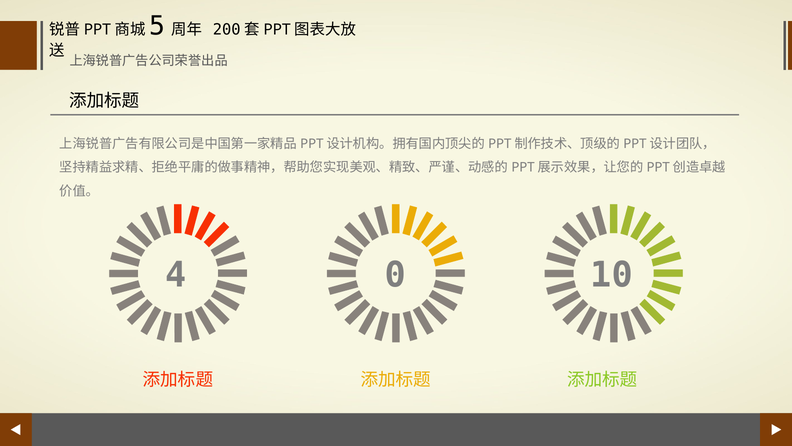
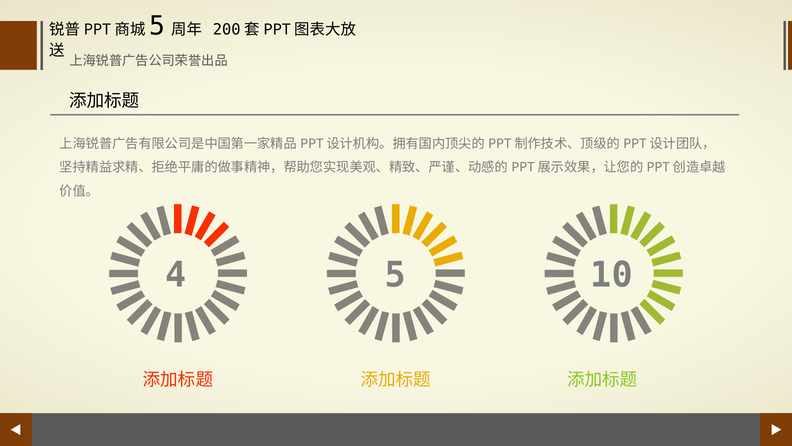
4 0: 0 -> 5 (395, 275)
